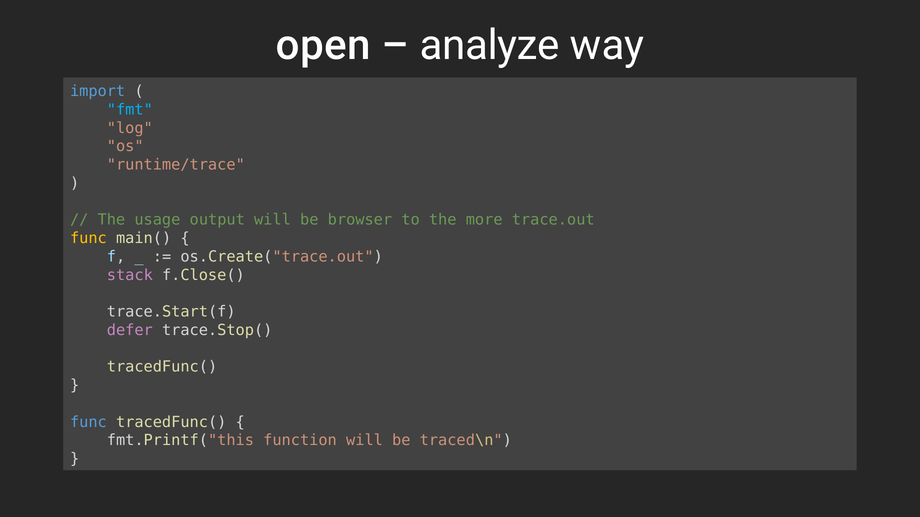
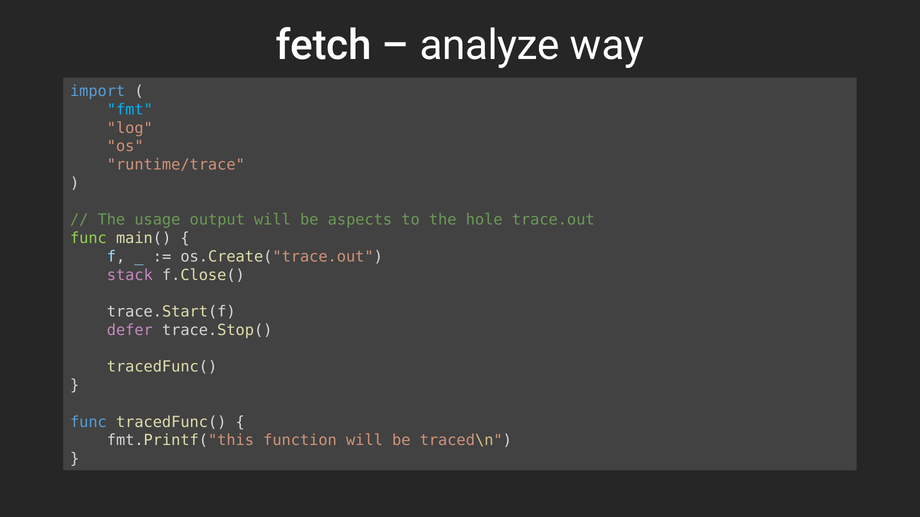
open: open -> fetch (324, 45)
browser: browser -> aspects (360, 220)
more: more -> hole (484, 220)
func colour: yellow -> light green (88, 238)
